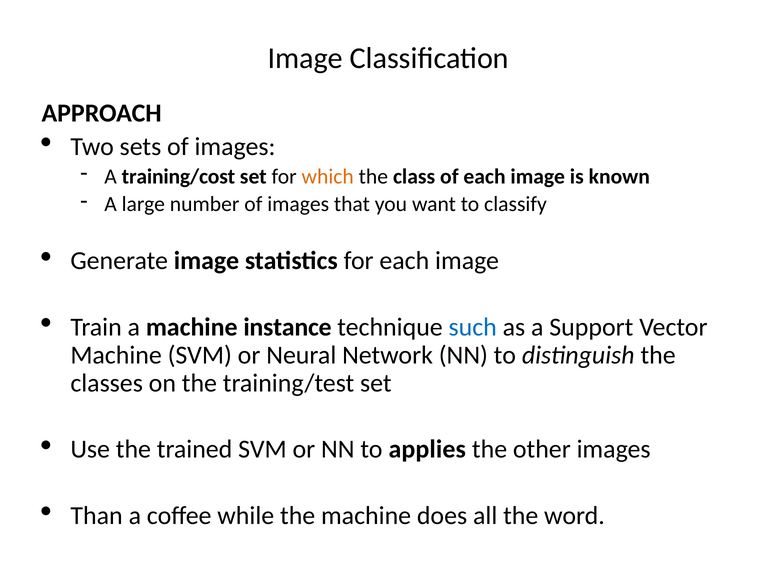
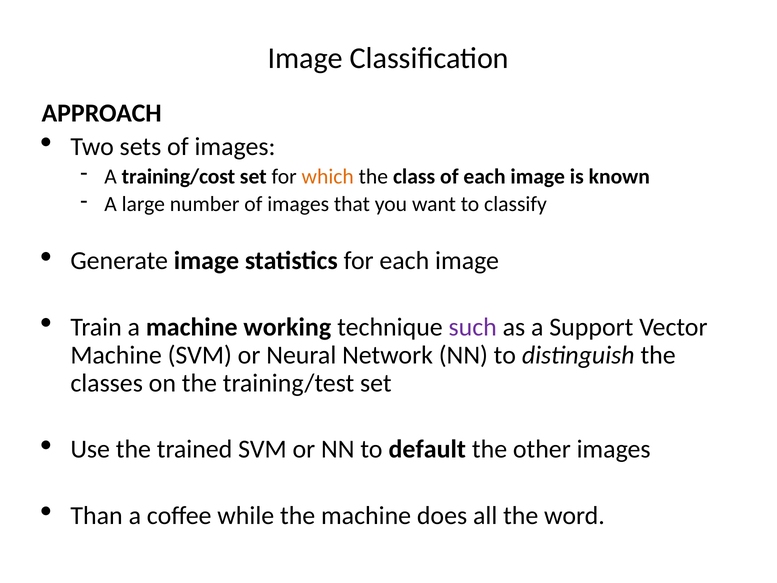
instance: instance -> working (287, 327)
such colour: blue -> purple (473, 327)
applies: applies -> default (427, 449)
